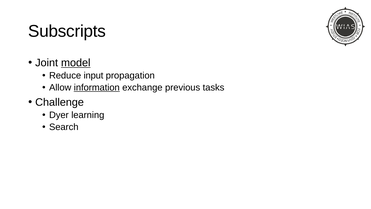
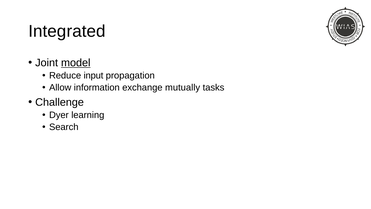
Subscripts: Subscripts -> Integrated (67, 31)
information underline: present -> none (97, 87)
previous: previous -> mutually (183, 87)
